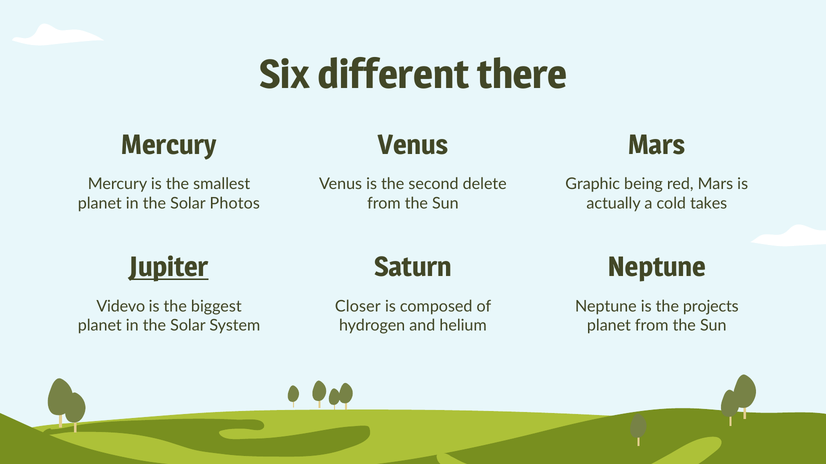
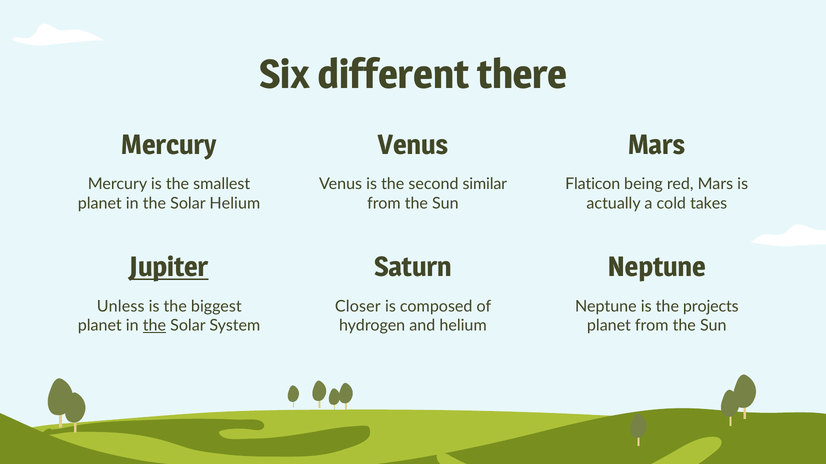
delete: delete -> similar (485, 184)
Graphic: Graphic -> Flaticon (593, 184)
Solar Photos: Photos -> Helium (235, 204)
Videvo: Videvo -> Unless (121, 307)
the underline: none -> present (154, 326)
